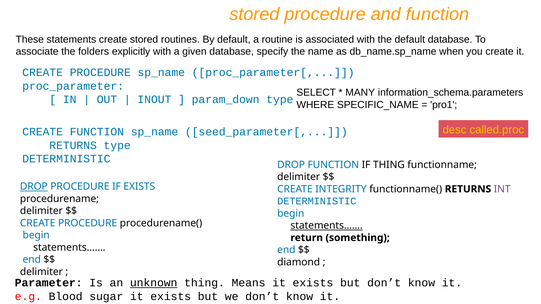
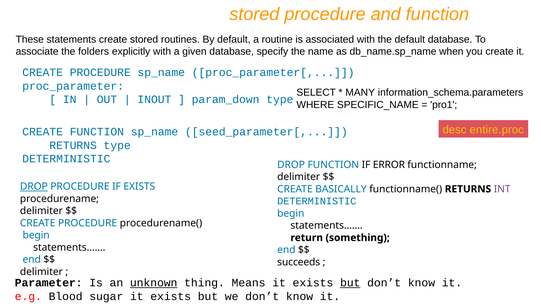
called.proc: called.proc -> entire.proc (497, 130)
IF THING: THING -> ERROR (389, 165)
INTEGRITY: INTEGRITY -> BASICALLY (341, 189)
statements…… underline: present -> none (327, 226)
diamond: diamond -> succeeds (299, 262)
but underline: none -> present (350, 283)
